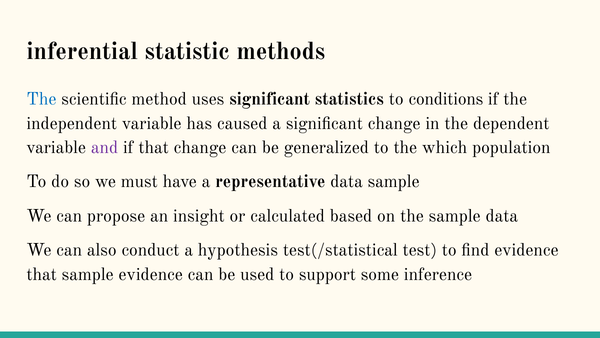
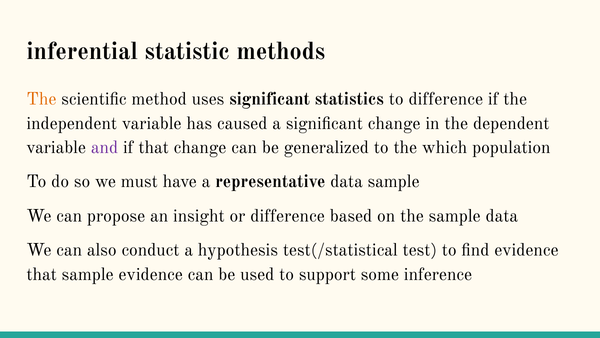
The colour: blue -> orange (41, 99)
to conditions: conditions -> difference (446, 99)
or calculated: calculated -> difference (288, 216)
